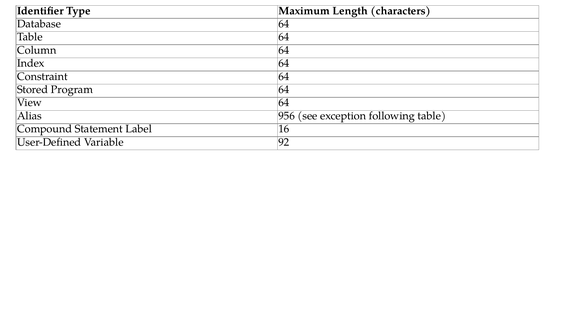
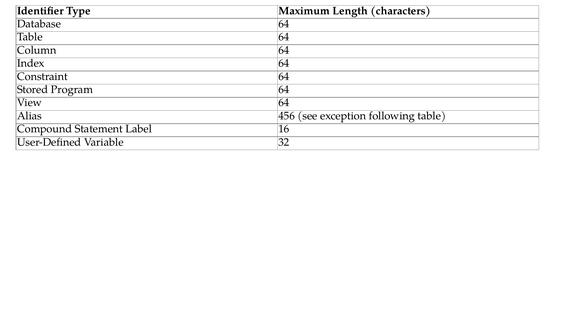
956: 956 -> 456 (287, 116)
92: 92 -> 32 (284, 142)
